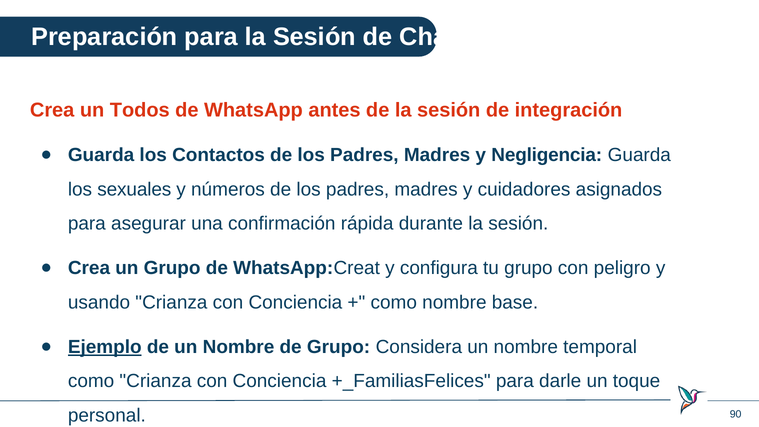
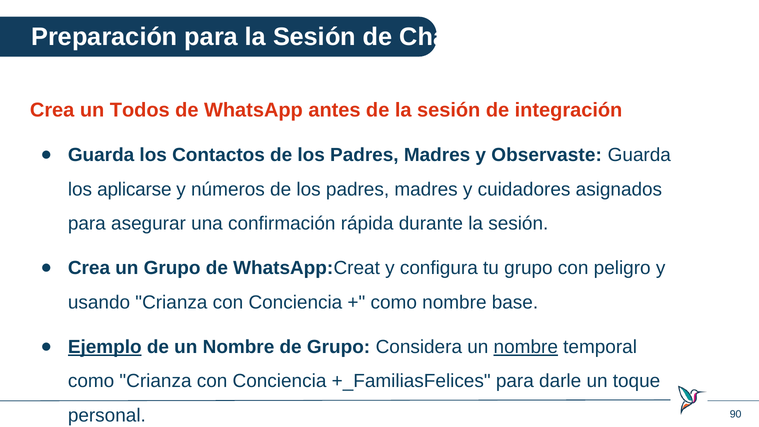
Negligencia: Negligencia -> Observaste (547, 155)
sexuales: sexuales -> aplicarse (134, 189)
nombre underline: none -> present (526, 347)
